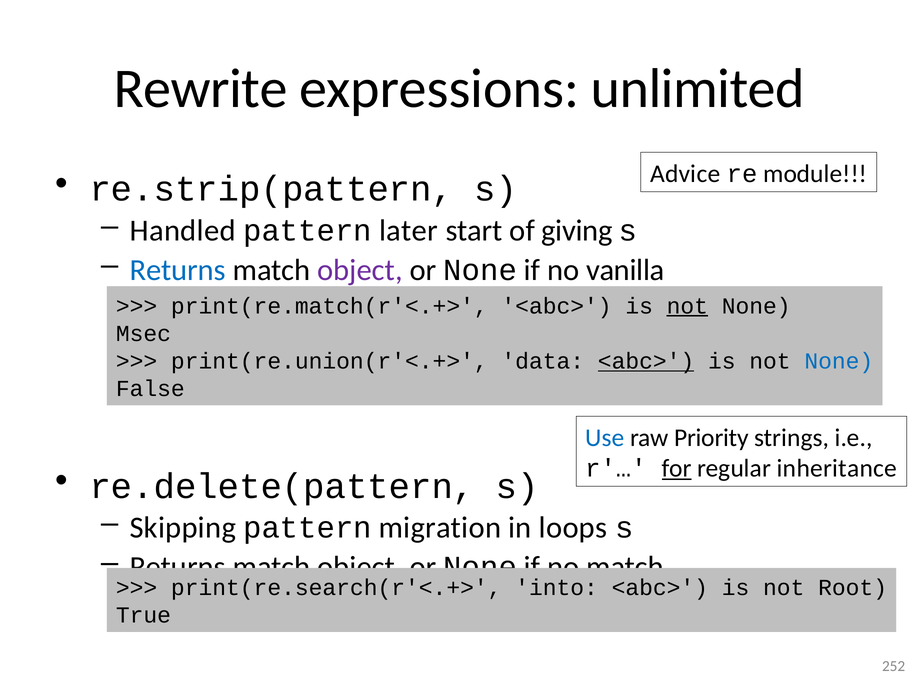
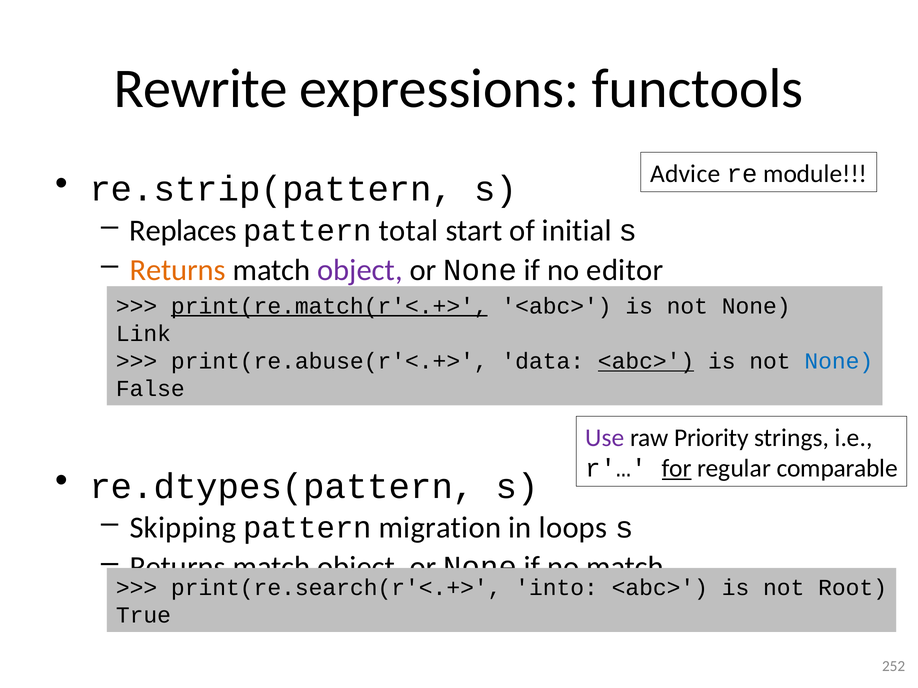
unlimited: unlimited -> functools (698, 89)
Handled: Handled -> Replaces (183, 231)
later: later -> total (409, 231)
giving: giving -> initial (577, 231)
Returns colour: blue -> orange (178, 270)
vanilla: vanilla -> editor (625, 270)
print(re.match(r'<.+> underline: none -> present (329, 306)
not underline: present -> none (687, 306)
Msec: Msec -> Link (143, 334)
print(re.union(r'<.+>: print(re.union(r'<.+> -> print(re.abuse(r'<.+> (329, 361)
Use colour: blue -> purple (605, 438)
inheritance: inheritance -> comparable (837, 469)
re.delete(pattern: re.delete(pattern -> re.dtypes(pattern (282, 487)
